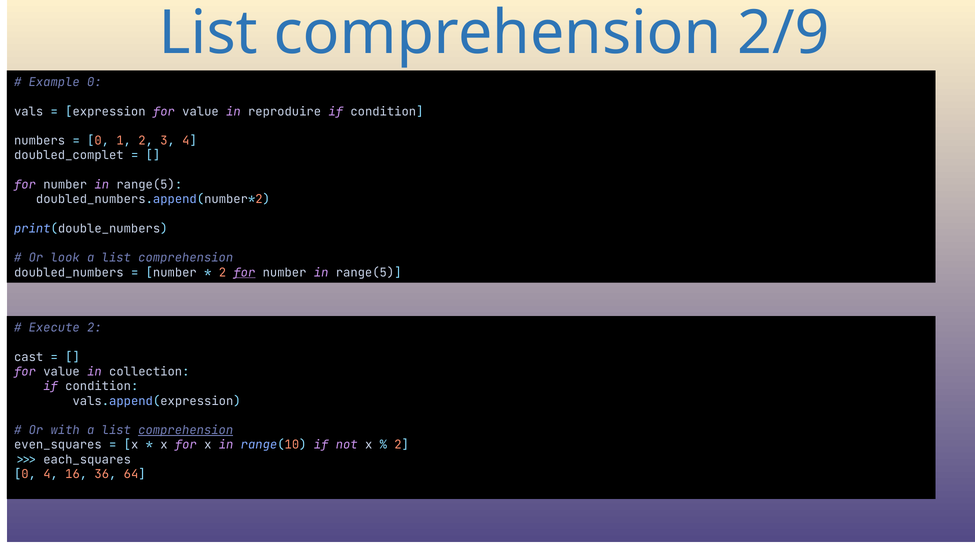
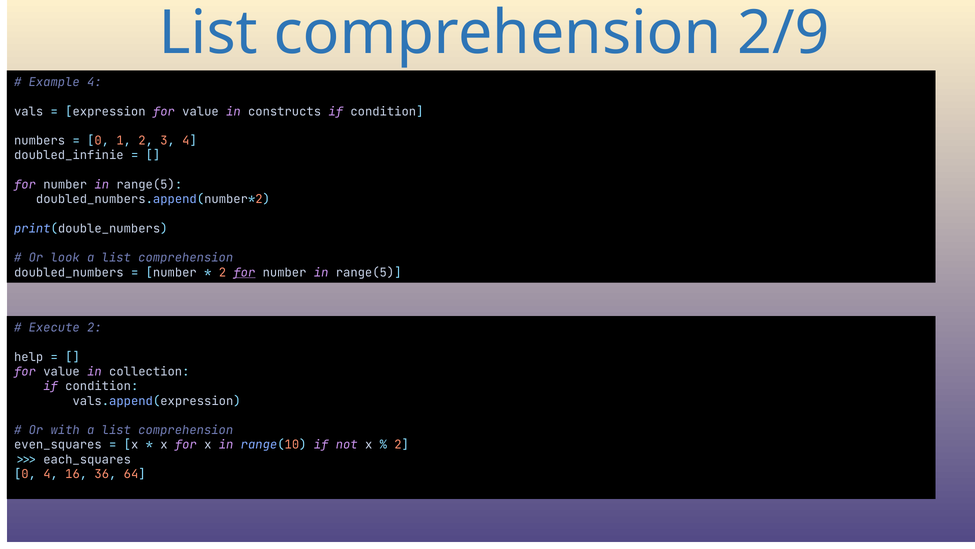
Example 0: 0 -> 4 (94, 82)
reproduire: reproduire -> constructs (285, 111)
doubled_complet: doubled_complet -> doubled_infinie (69, 155)
cast: cast -> help (29, 357)
comprehension underline: present -> none (186, 430)
